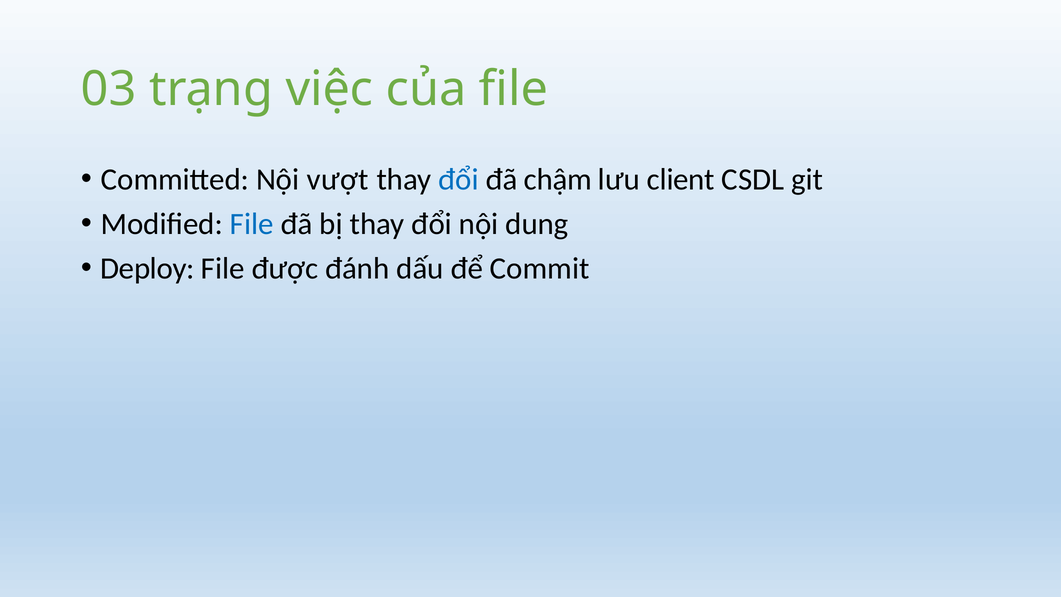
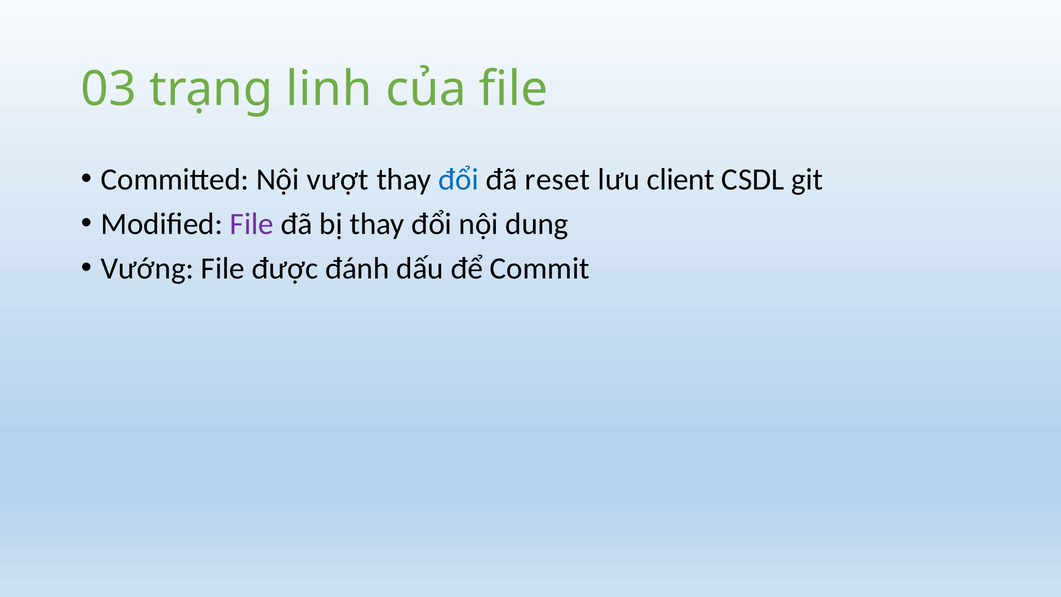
việc: việc -> linh (329, 89)
chậm: chậm -> reset (558, 179)
File colour: blue -> purple (252, 224)
Deploy: Deploy -> Vướng (147, 268)
